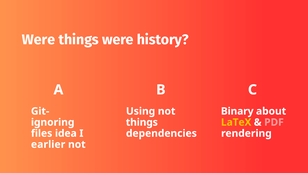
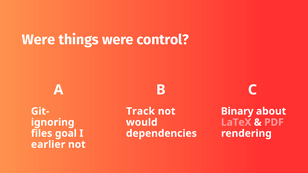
history: history -> control (163, 40)
Using: Using -> Track (141, 111)
things: things -> would (142, 122)
LaTeX colour: yellow -> pink (236, 122)
idea: idea -> goal (66, 134)
